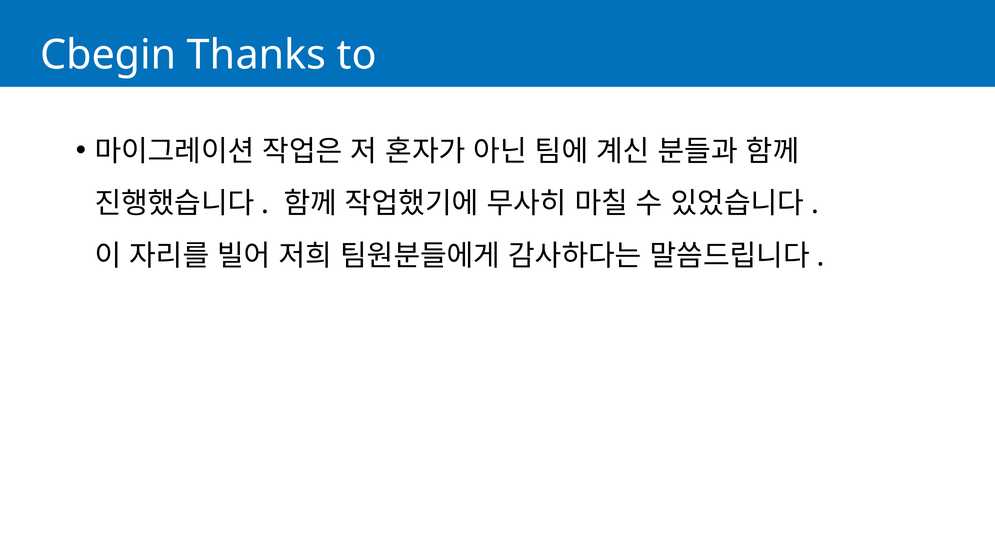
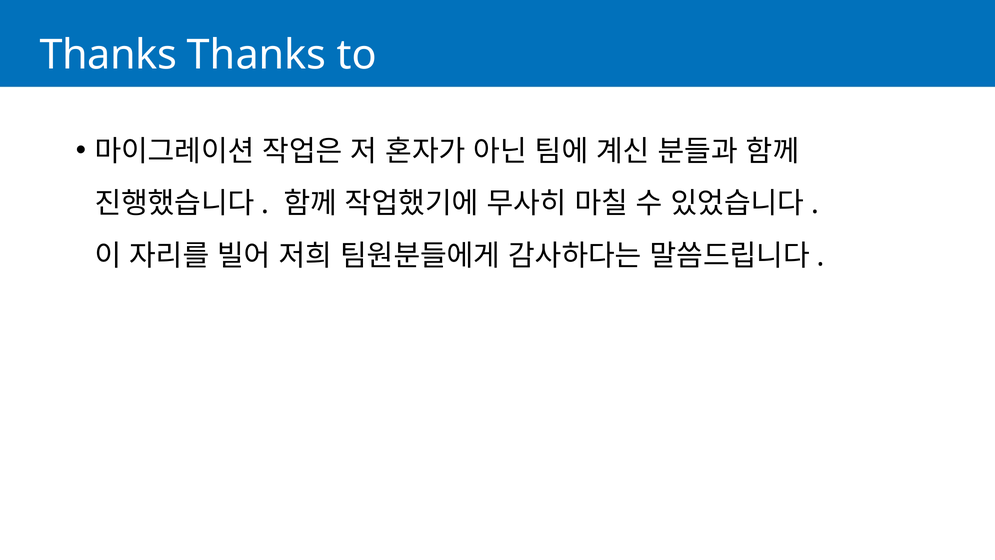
Cbegin: Cbegin -> Thanks (108, 55)
